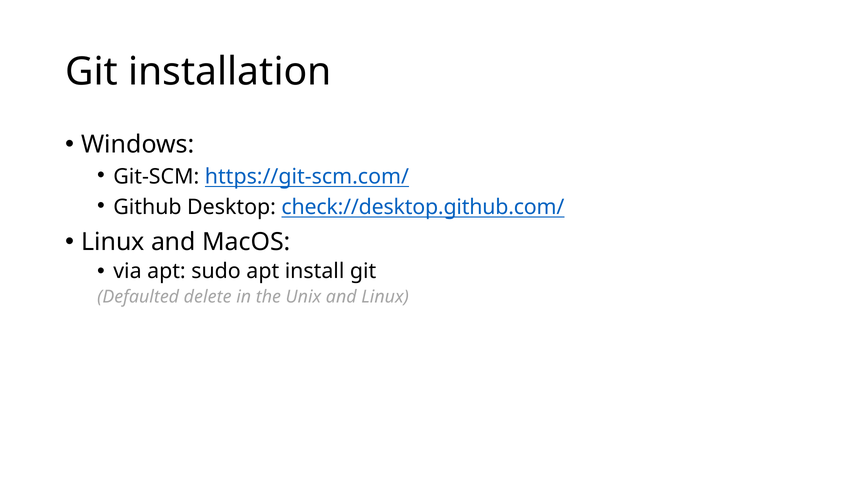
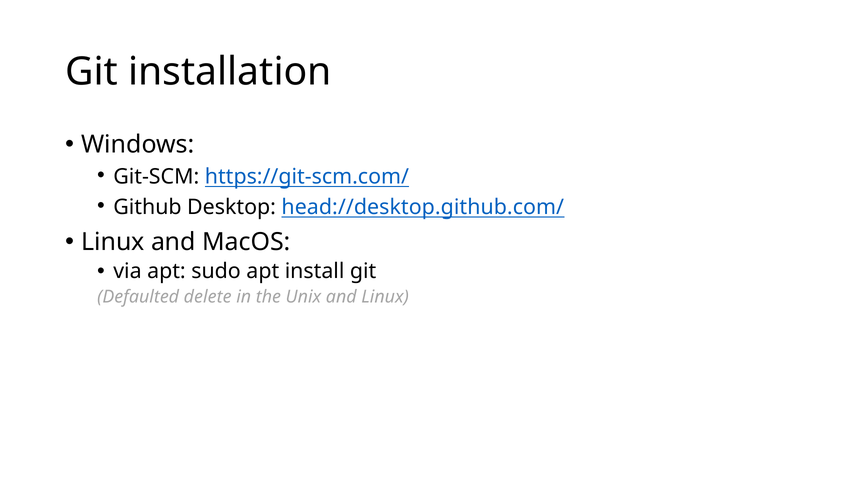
check://desktop.github.com/: check://desktop.github.com/ -> head://desktop.github.com/ (423, 207)
